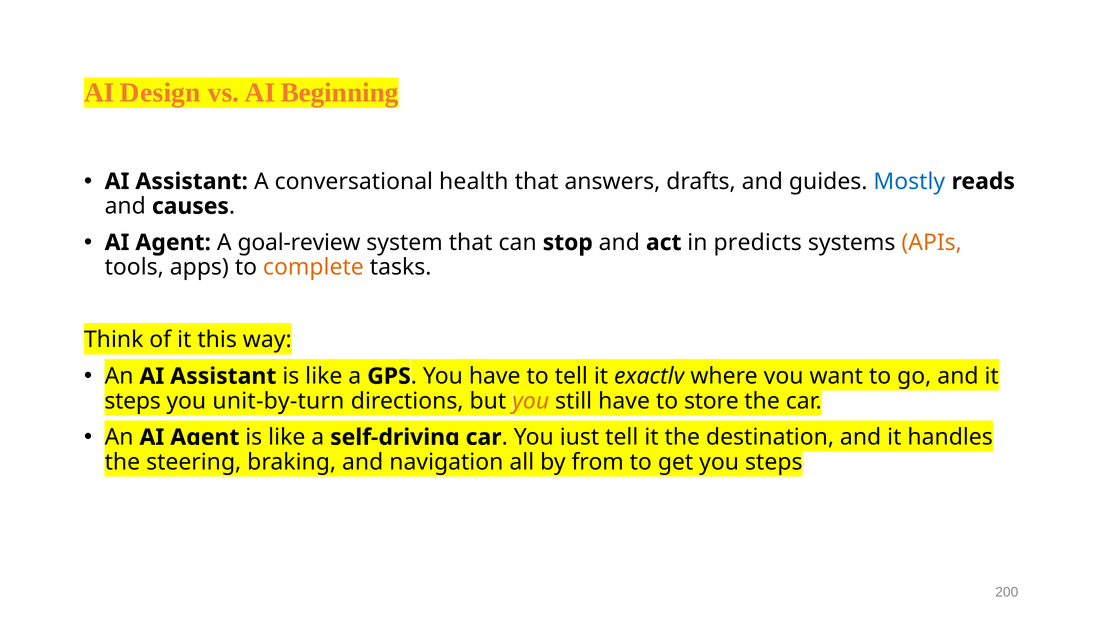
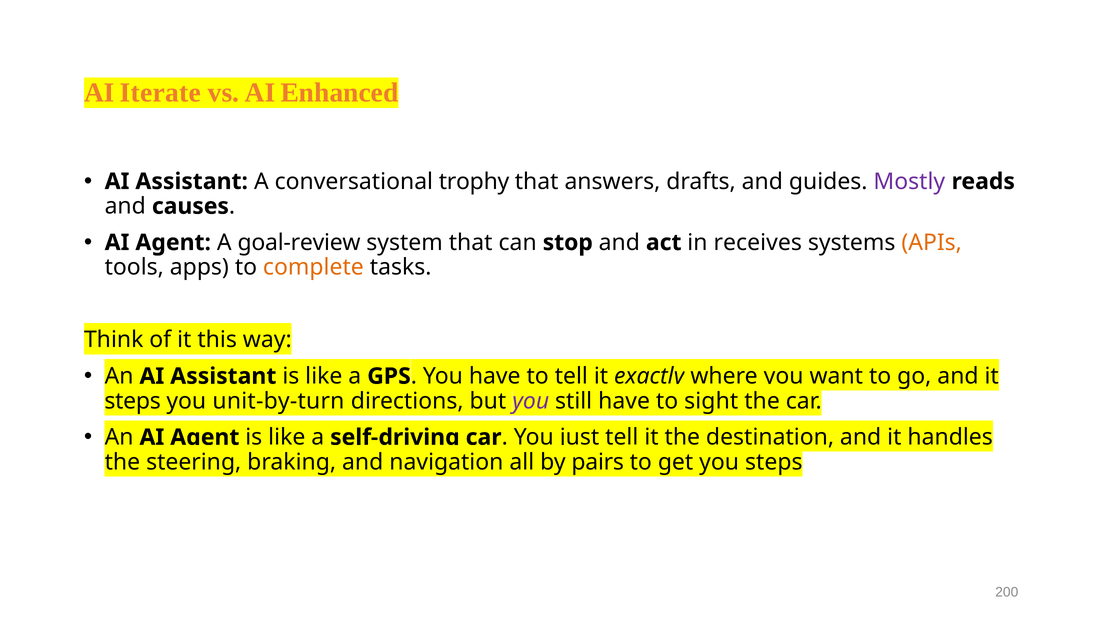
Design: Design -> Iterate (160, 93)
Beginning: Beginning -> Enhanced (340, 93)
health: health -> trophy (474, 181)
Mostly colour: blue -> purple (909, 181)
predicts: predicts -> receives (758, 242)
you colour: orange -> purple (531, 401)
store: store -> sight (711, 401)
from: from -> pairs (598, 462)
